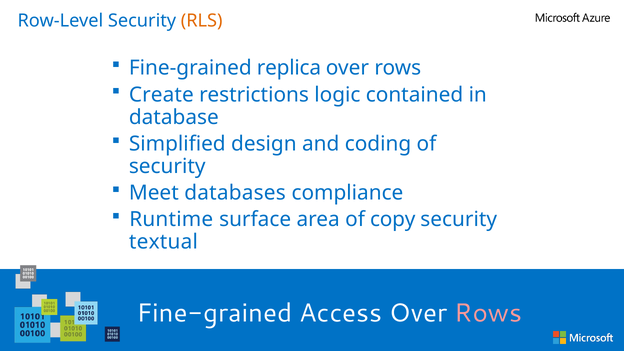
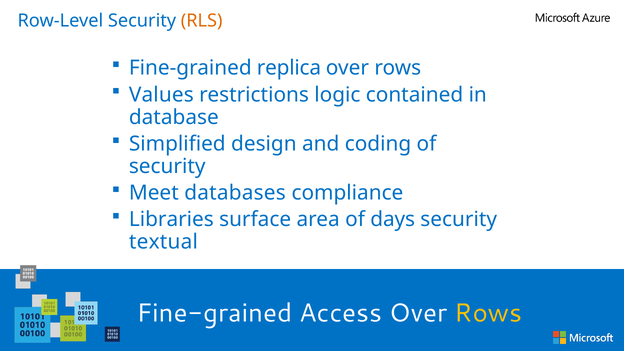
Create: Create -> Values (161, 95)
Runtime: Runtime -> Libraries (171, 220)
copy: copy -> days (393, 220)
Rows colour: pink -> yellow (488, 313)
